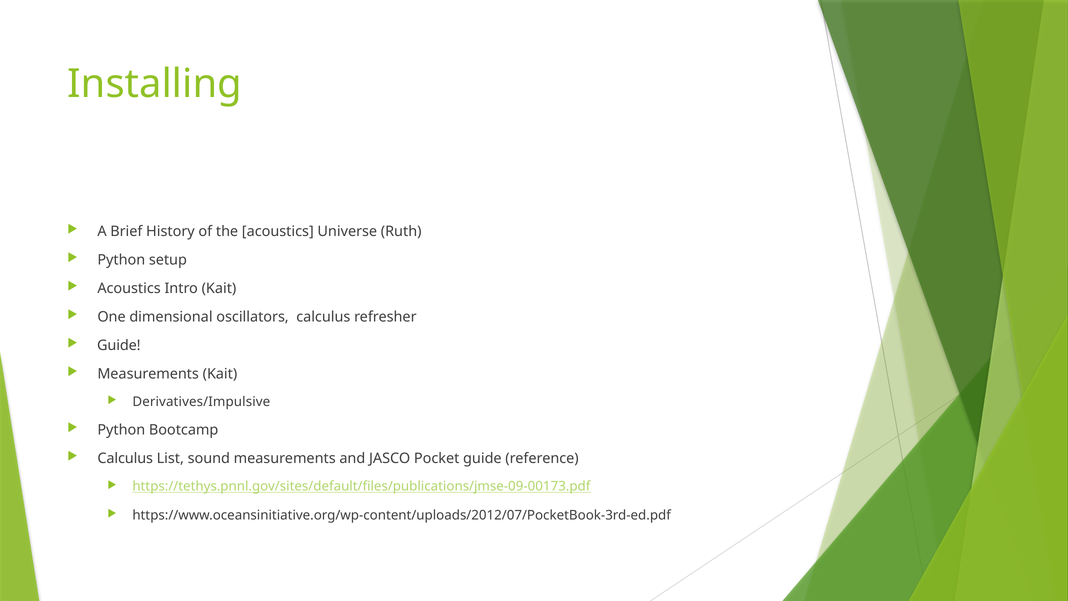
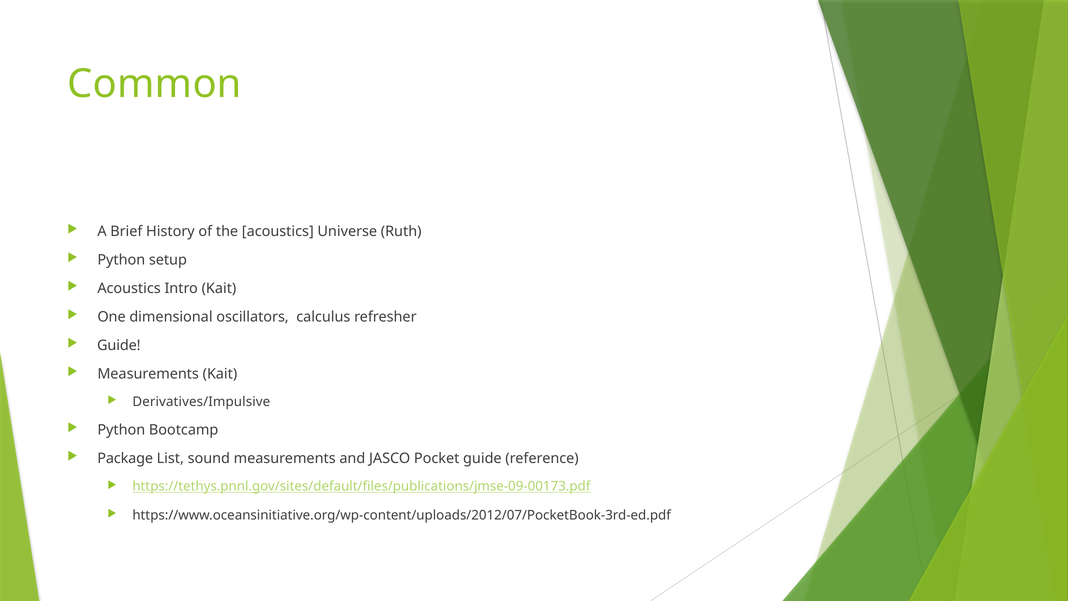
Installing: Installing -> Common (155, 84)
Calculus: Calculus -> Package (125, 458)
